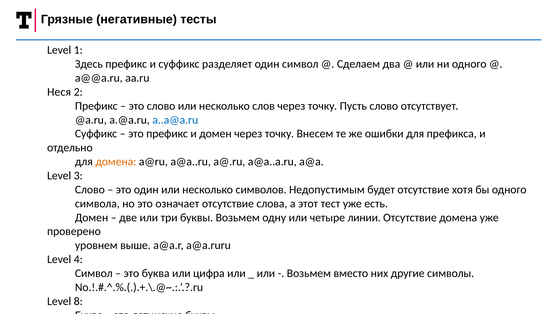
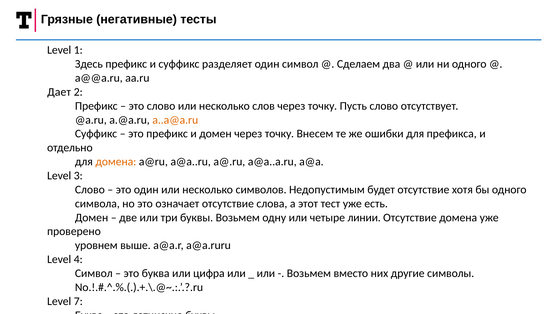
Неся: Неся -> Дает (59, 92)
a..a@a.ru colour: blue -> orange (175, 120)
8: 8 -> 7 (78, 301)
